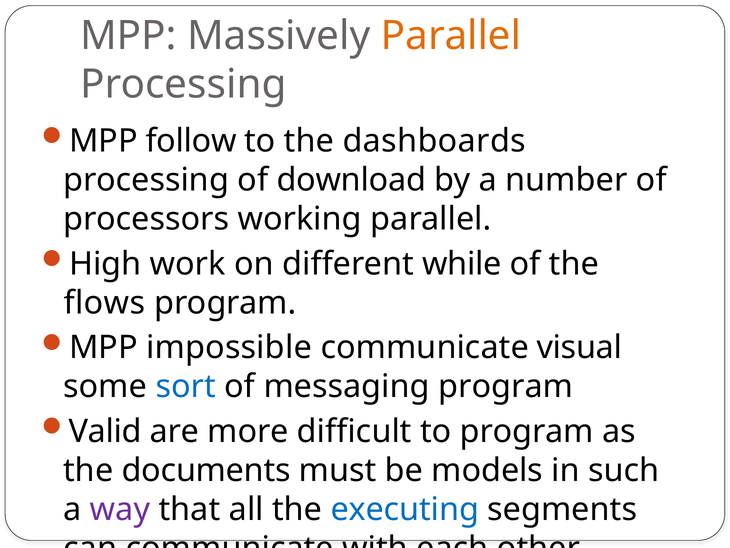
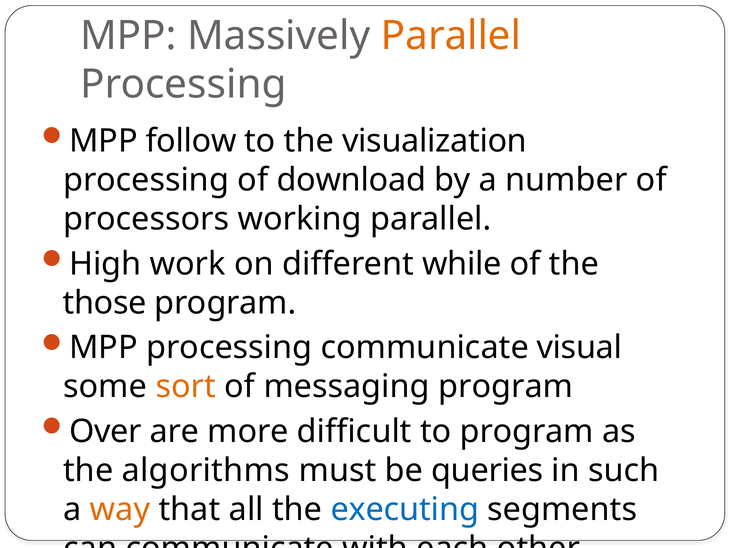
dashboards: dashboards -> visualization (435, 141)
flows: flows -> those (105, 303)
MPP impossible: impossible -> processing (229, 347)
sort colour: blue -> orange (186, 386)
Valid: Valid -> Over (105, 431)
documents: documents -> algorithms (206, 470)
models: models -> queries (487, 470)
way colour: purple -> orange (120, 509)
